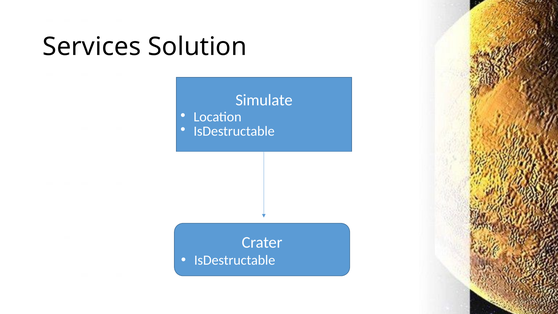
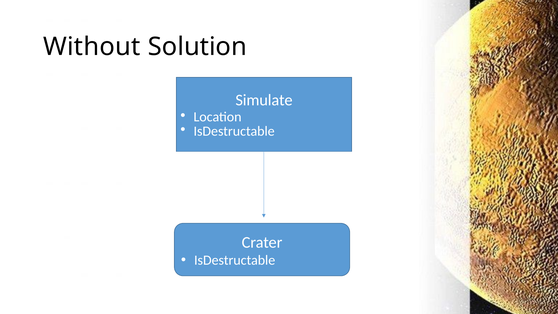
Services: Services -> Without (92, 47)
